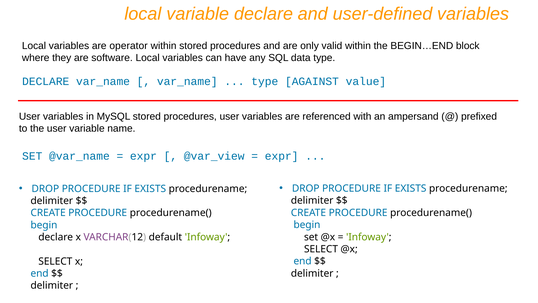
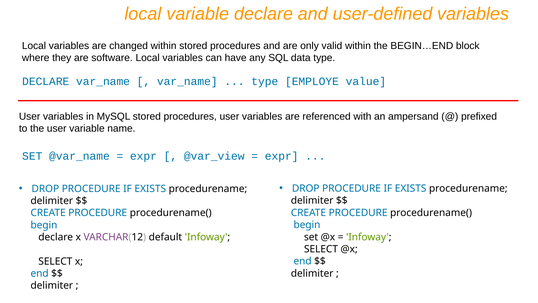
operator: operator -> changed (129, 46)
AGAINST: AGAINST -> EMPLOYE (312, 81)
